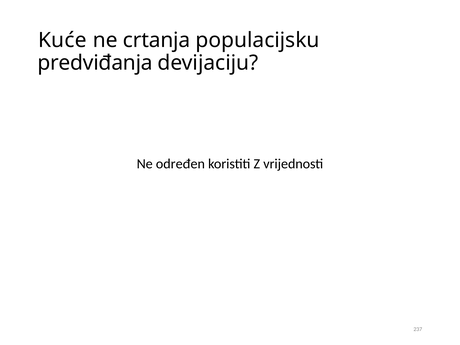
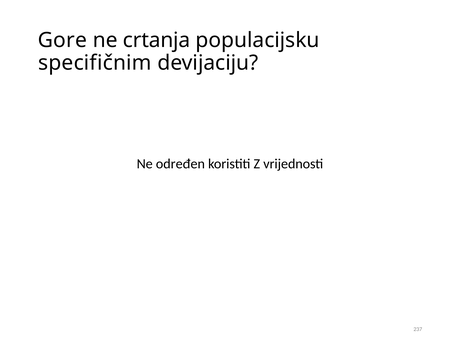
Kuće: Kuće -> Gore (62, 40)
predviđanja: predviđanja -> specifičnim (95, 63)
